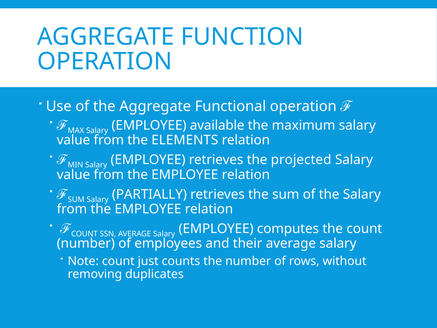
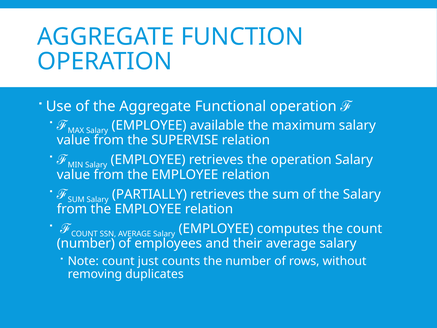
ELEMENTS: ELEMENTS -> SUPERVISE (185, 140)
the projected: projected -> operation (301, 160)
